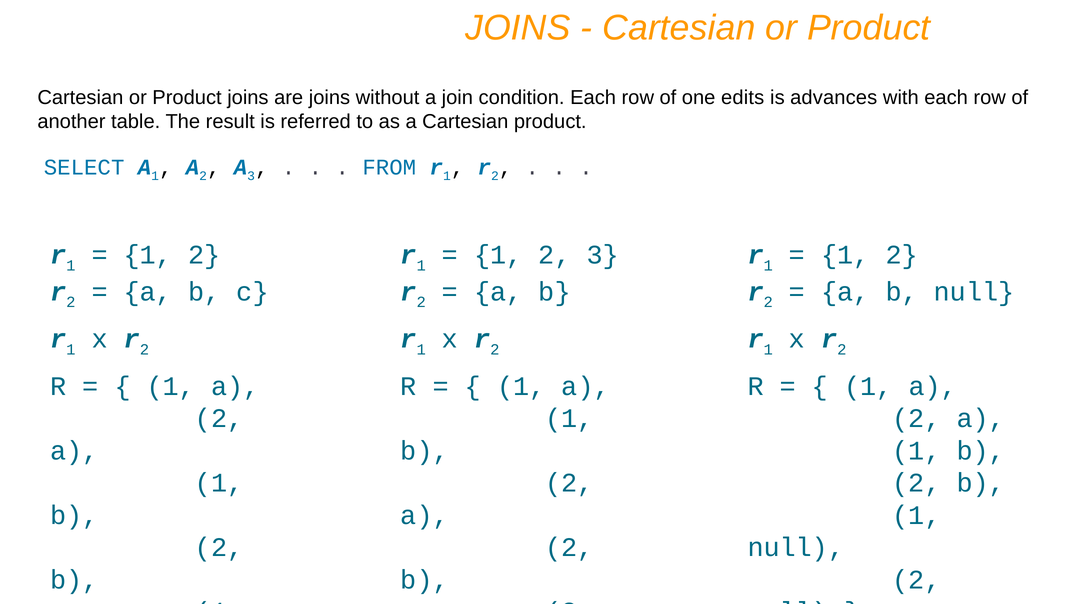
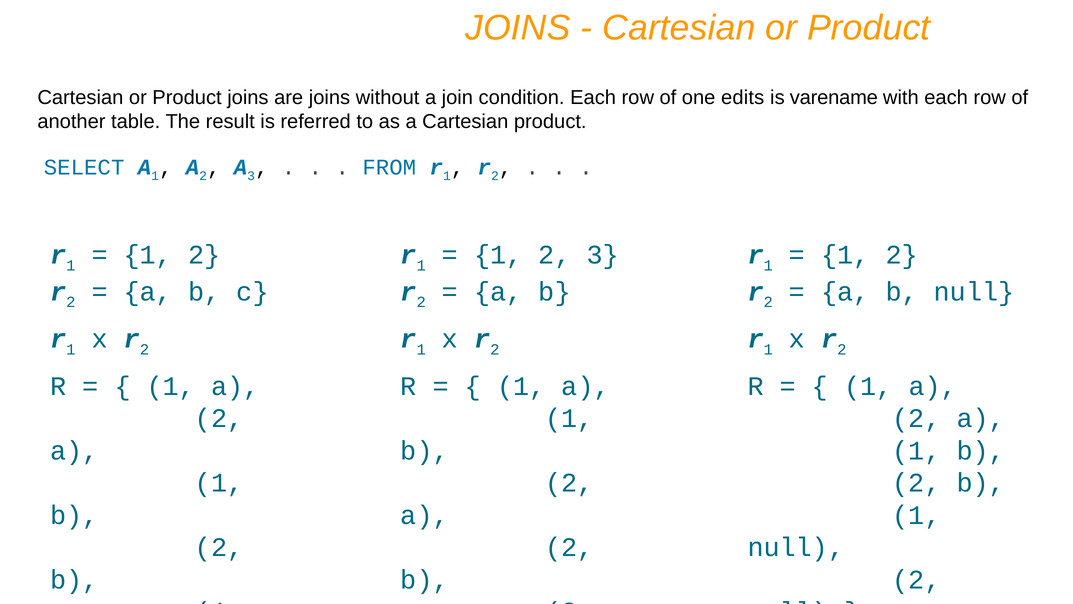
advances: advances -> varename (834, 98)
